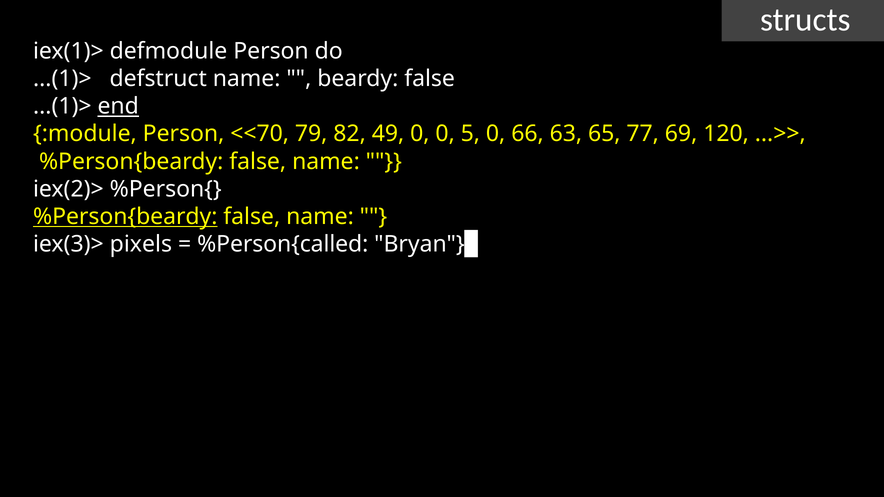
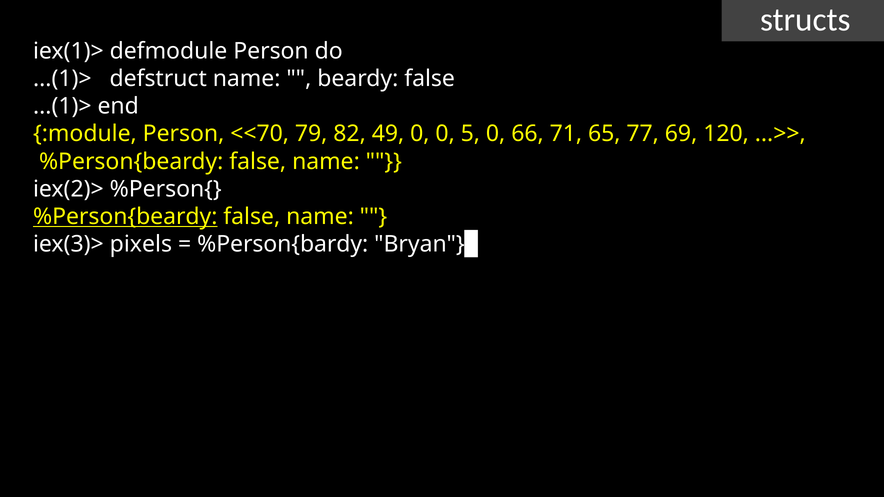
end underline: present -> none (118, 106)
63: 63 -> 71 (566, 134)
%Person{called: %Person{called -> %Person{bardy (283, 244)
